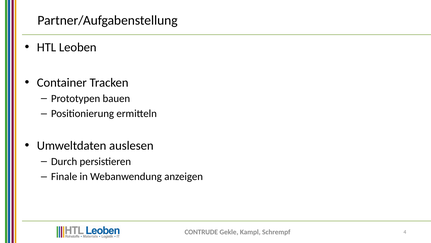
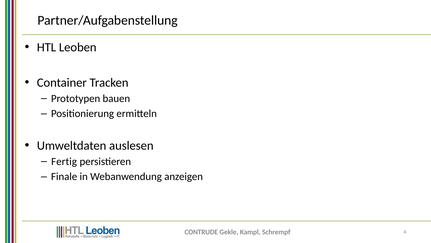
Durch: Durch -> Fertig (64, 161)
